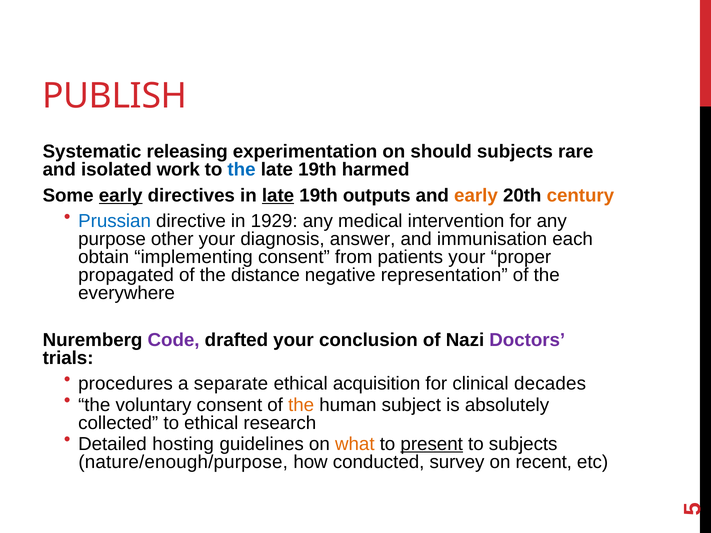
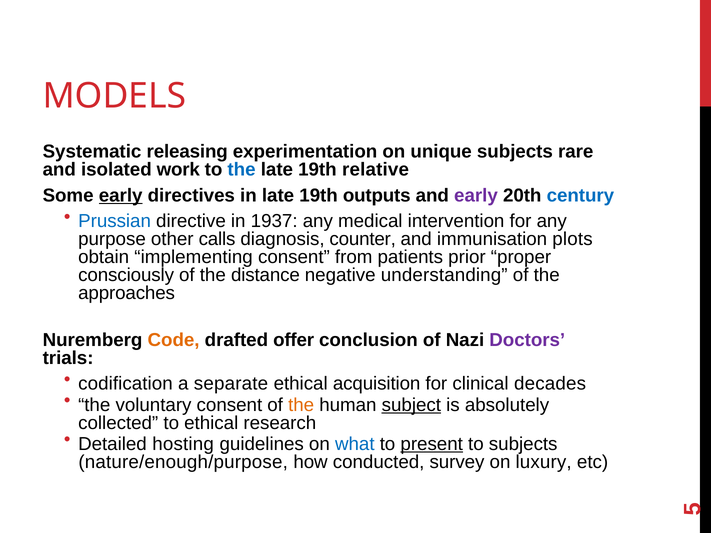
PUBLISH: PUBLISH -> MODELS (114, 96)
should: should -> unique (441, 152)
harmed: harmed -> relative (376, 170)
late underline: present -> none (278, 195)
early colour: orange -> purple (476, 195)
century colour: orange -> blue (580, 195)
1929: 1929 -> 1937 (274, 221)
other your: your -> calls (217, 239)
answer: answer -> counter (363, 239)
each: each -> plots (573, 239)
patients your: your -> prior (467, 257)
propagated: propagated -> consciously (126, 275)
representation: representation -> understanding (444, 275)
everywhere: everywhere -> approaches (127, 293)
Code colour: purple -> orange (174, 340)
drafted your: your -> offer (294, 340)
procedures: procedures -> codification (125, 384)
subject underline: none -> present (411, 405)
what colour: orange -> blue (355, 444)
recent: recent -> luxury (544, 462)
